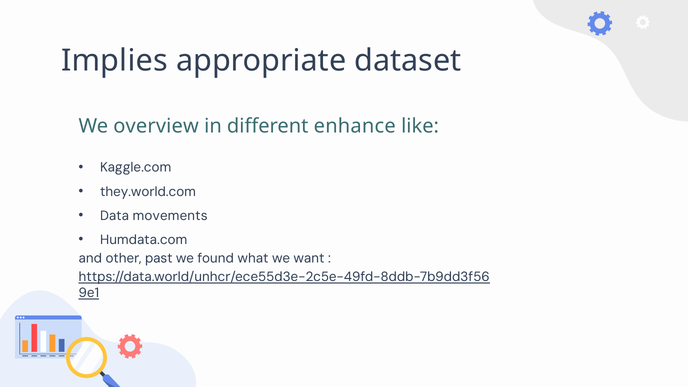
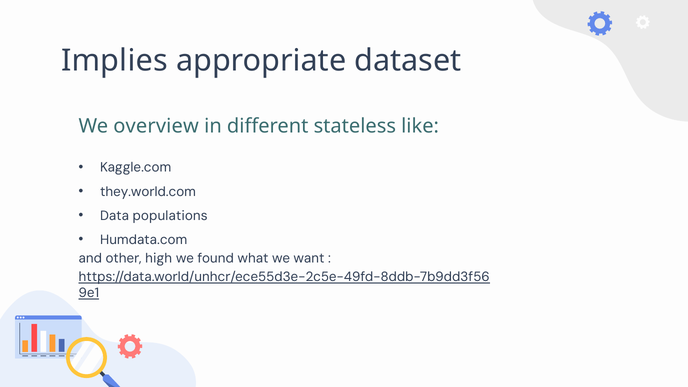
enhance: enhance -> stateless (355, 126)
movements: movements -> populations (170, 216)
past: past -> high (159, 258)
